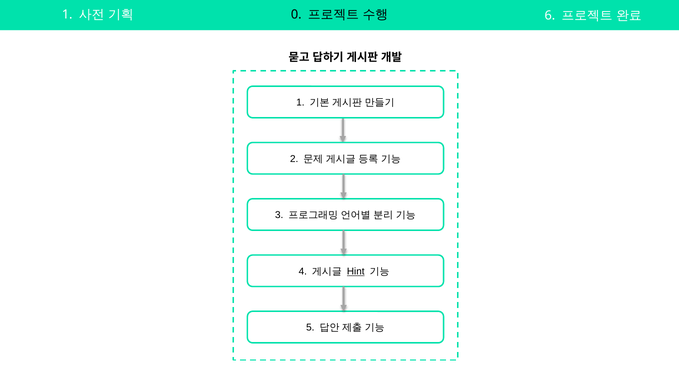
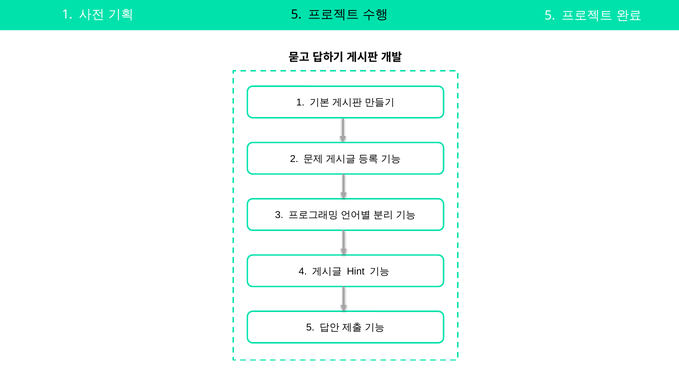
0: 0 -> 5 (296, 15)
6: 6 -> 5 (550, 15)
Hint underline: present -> none (356, 271)
